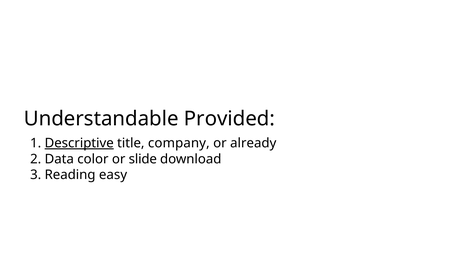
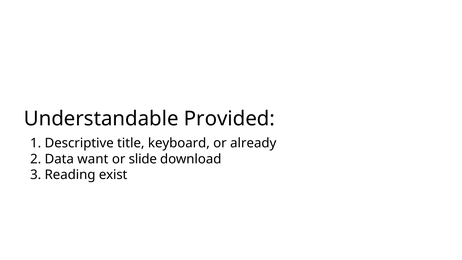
Descriptive underline: present -> none (79, 143)
company: company -> keyboard (179, 143)
color: color -> want (93, 159)
easy: easy -> exist (113, 175)
